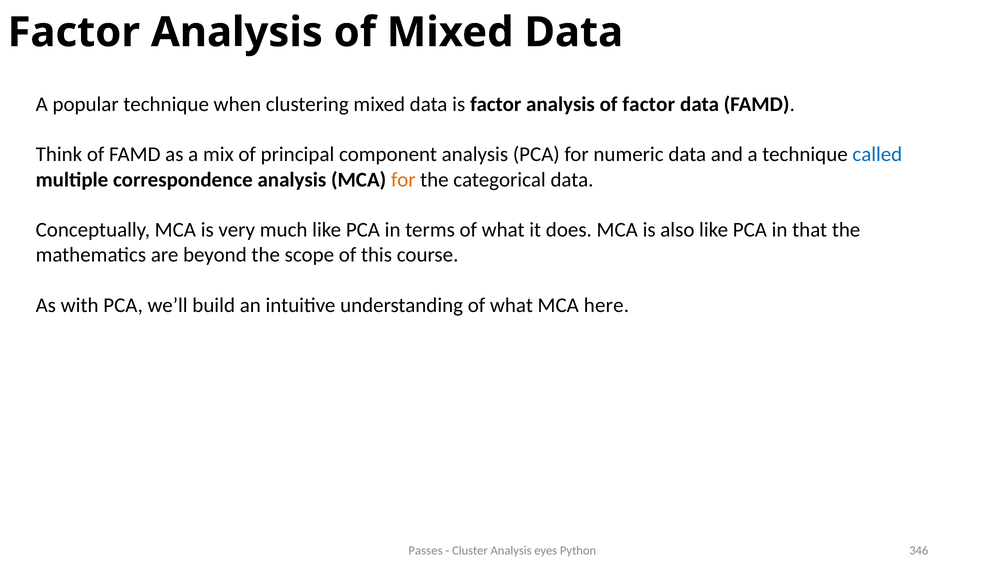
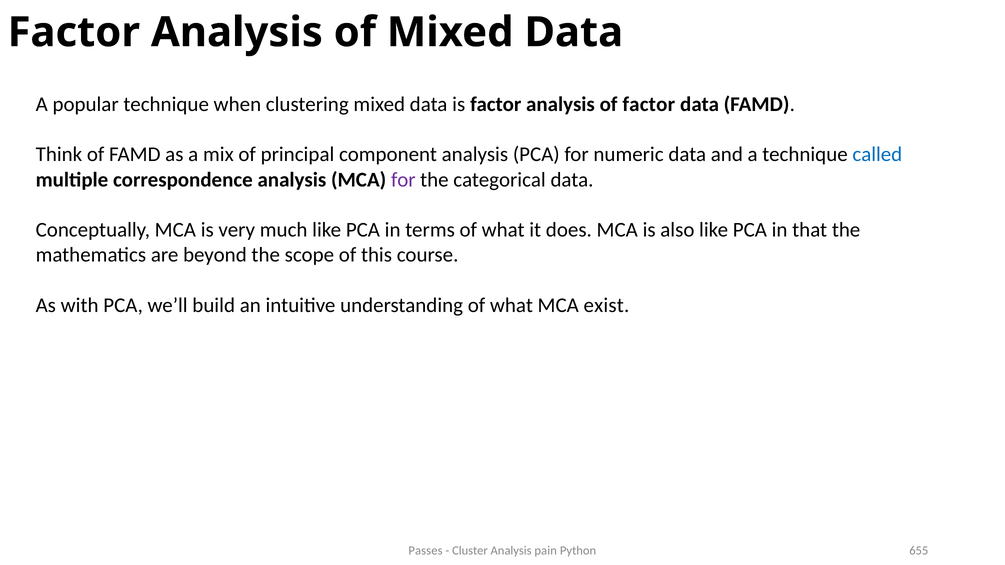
for colour: orange -> purple (403, 180)
here: here -> exist (606, 305)
eyes: eyes -> pain (546, 551)
346: 346 -> 655 (919, 551)
